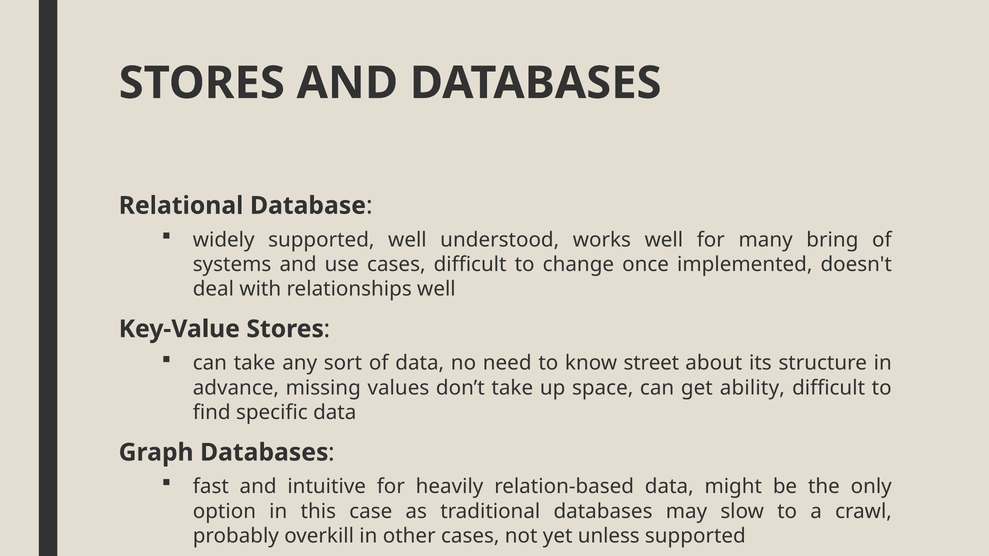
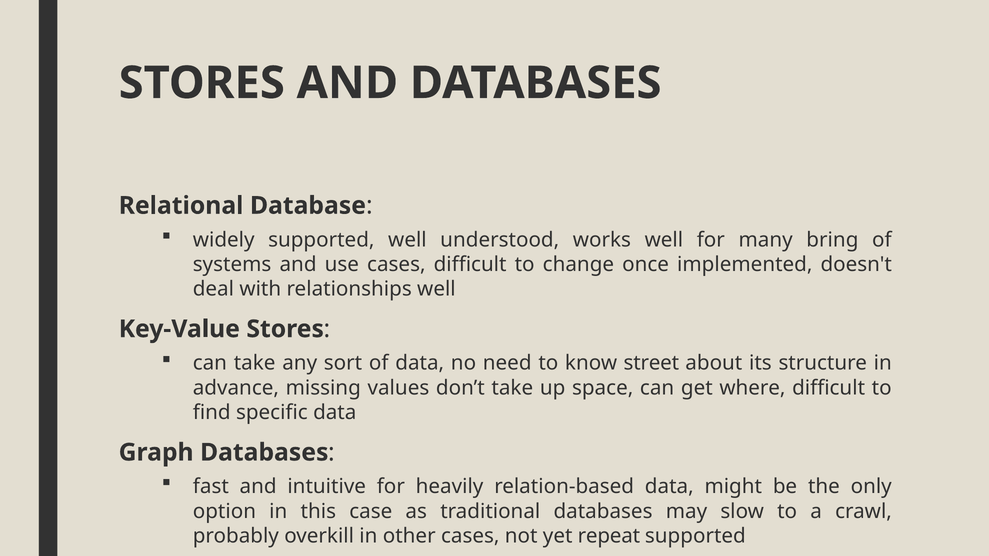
ability: ability -> where (752, 388)
unless: unless -> repeat (609, 536)
